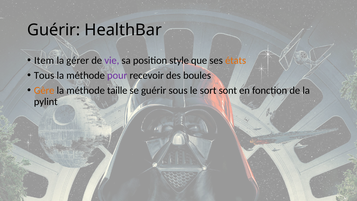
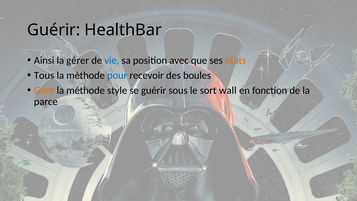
Item: Item -> Ainsi (44, 60)
vie colour: purple -> blue (112, 60)
style: style -> avec (179, 60)
pour colour: purple -> blue (117, 75)
taille: taille -> style (117, 90)
sont: sont -> wall (228, 90)
pylint: pylint -> parce (46, 102)
